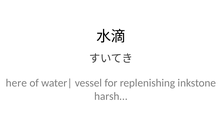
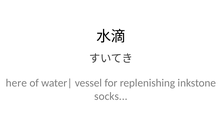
harsh: harsh -> socks (111, 96)
